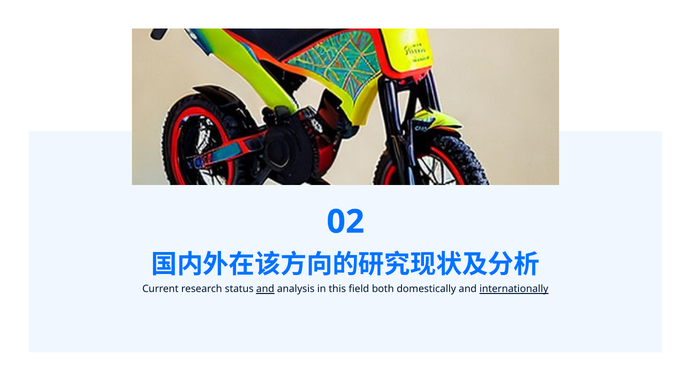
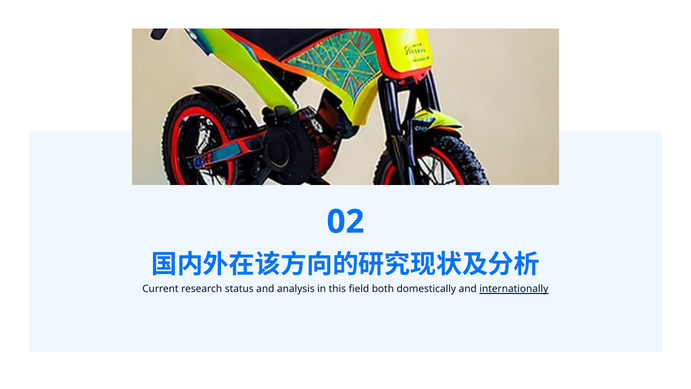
and underline: present -> none (265, 289)
